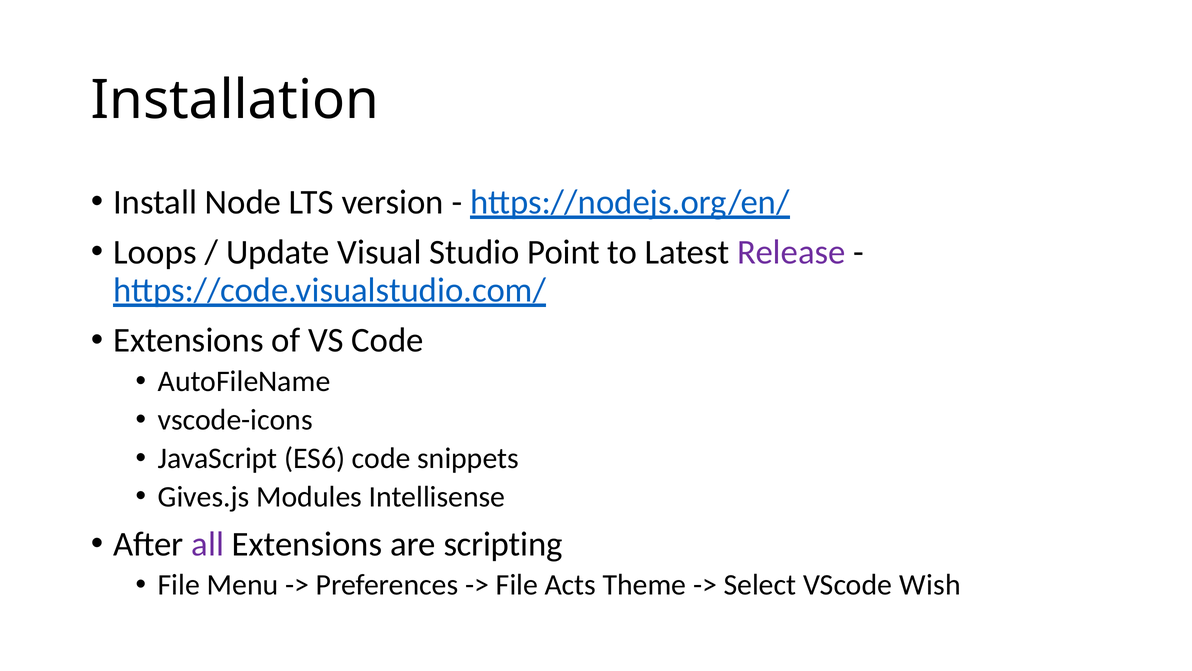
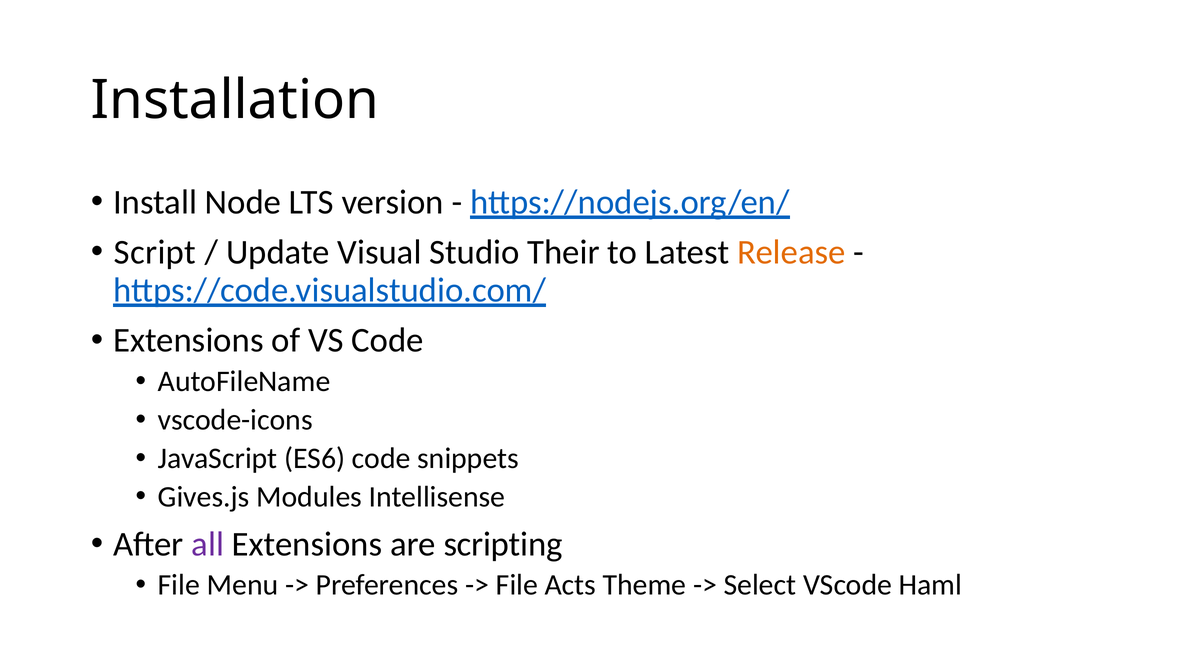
Loops: Loops -> Script (155, 252)
Point: Point -> Their (564, 252)
Release colour: purple -> orange (791, 252)
Wish: Wish -> Haml (930, 585)
